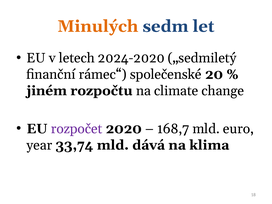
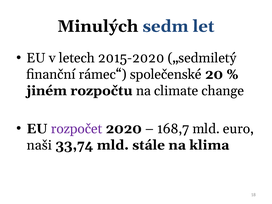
Minulých colour: orange -> black (98, 26)
2024-2020: 2024-2020 -> 2015-2020 (131, 58)
year: year -> naši (39, 145)
dává: dává -> stále (149, 145)
